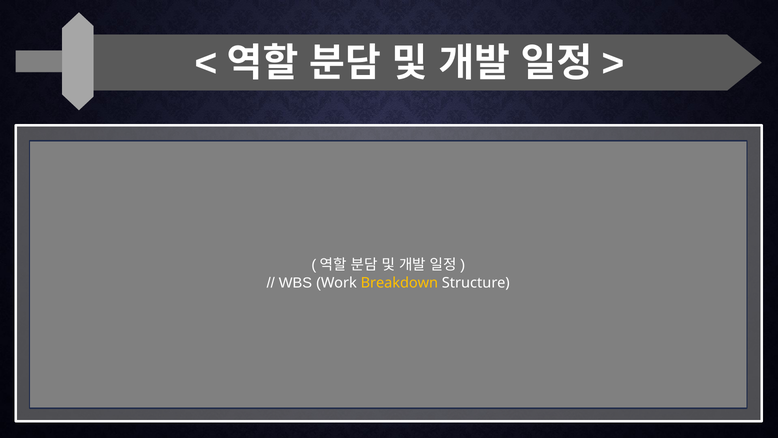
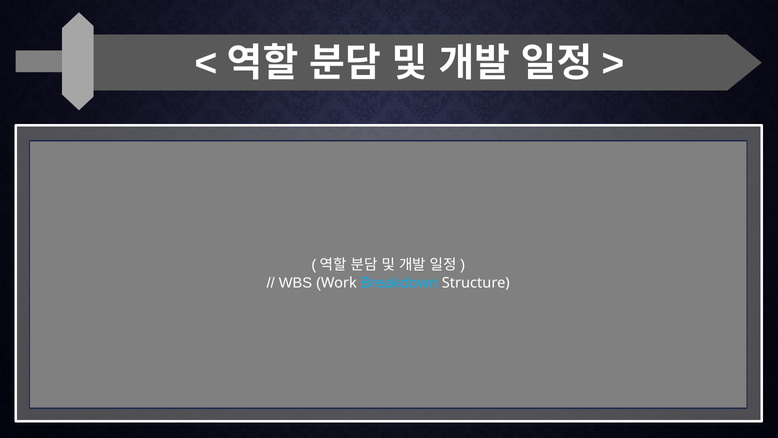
Breakdown colour: yellow -> light blue (399, 282)
